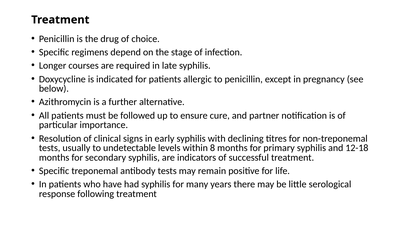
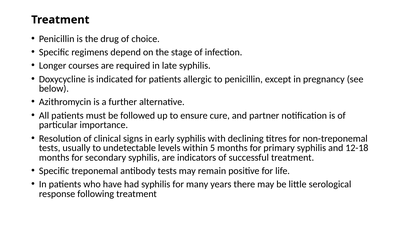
8: 8 -> 5 (213, 148)
